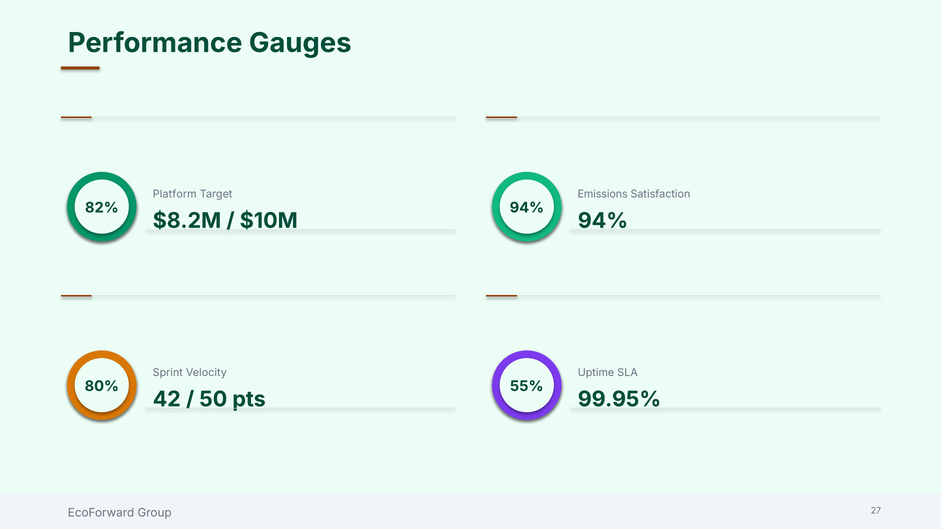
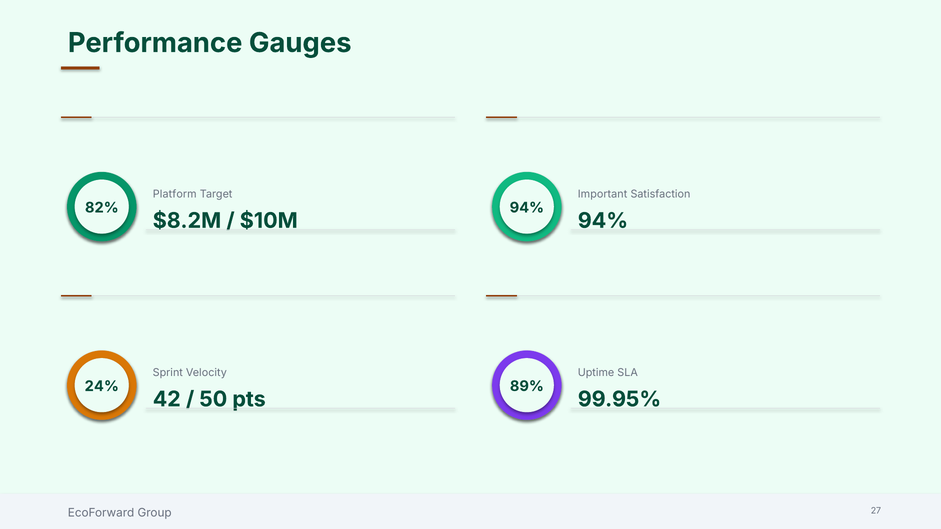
Emissions: Emissions -> Important (603, 194)
80%: 80% -> 24% (102, 386)
55%: 55% -> 89% (527, 386)
